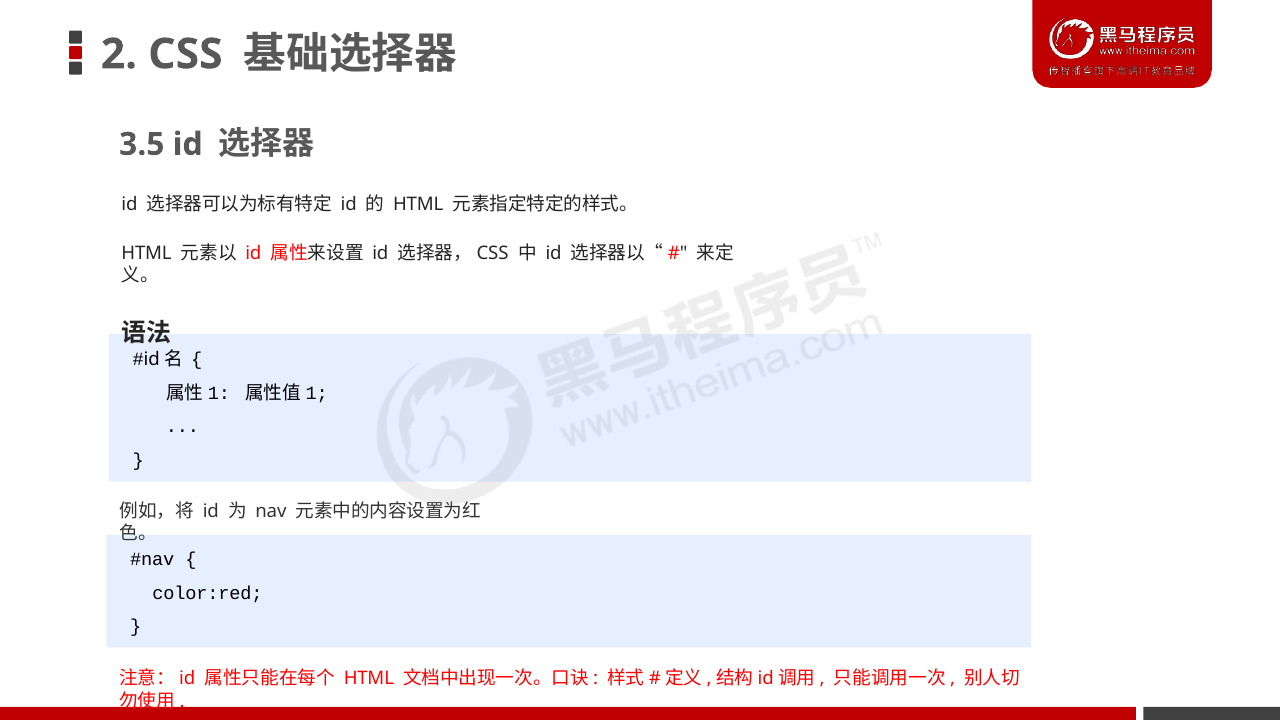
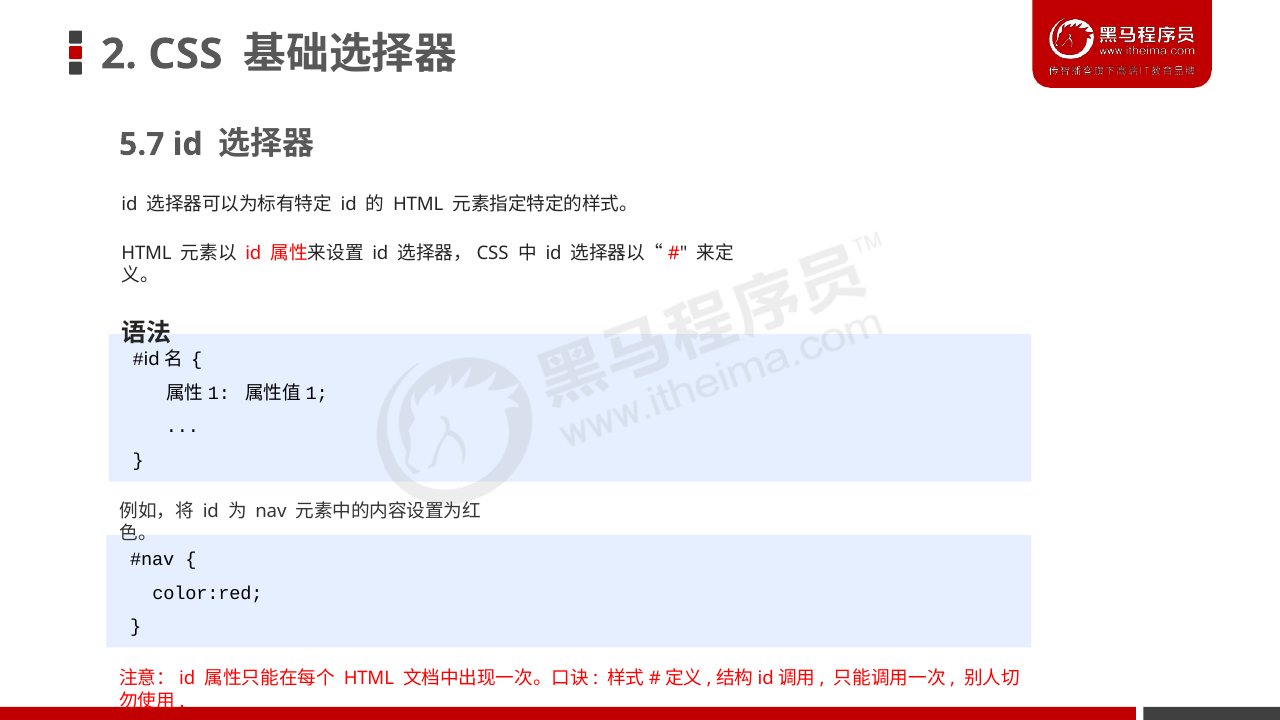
3.5: 3.5 -> 5.7 (142, 144)
